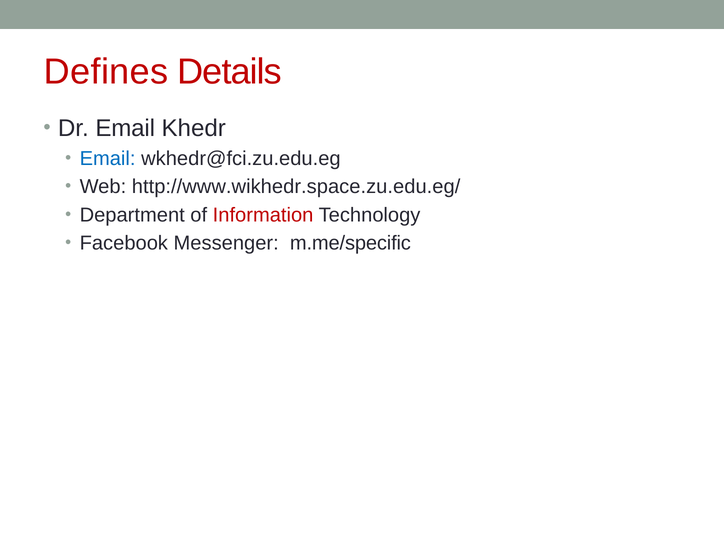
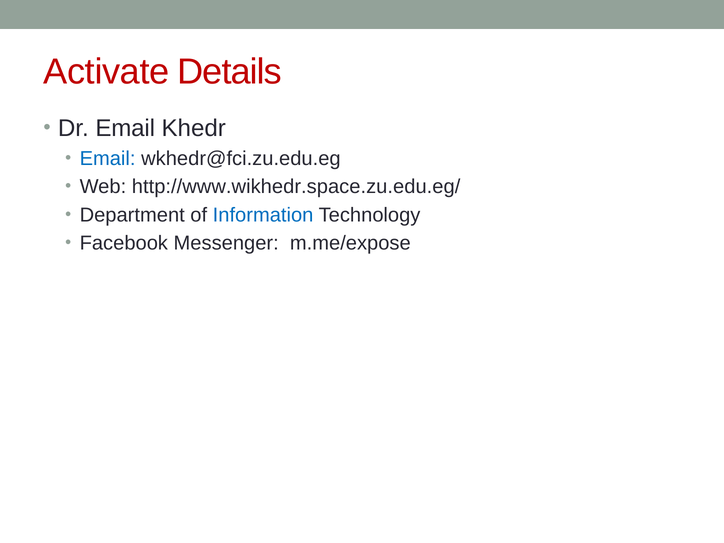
Defines: Defines -> Activate (106, 72)
Information colour: red -> blue (263, 215)
m.me/specific: m.me/specific -> m.me/expose (350, 243)
